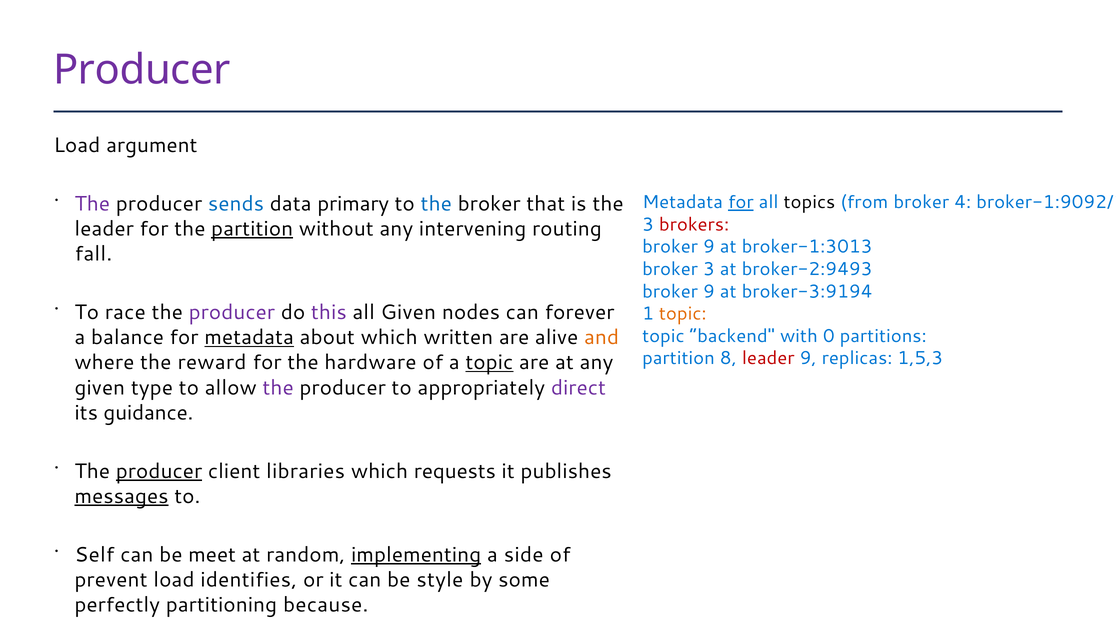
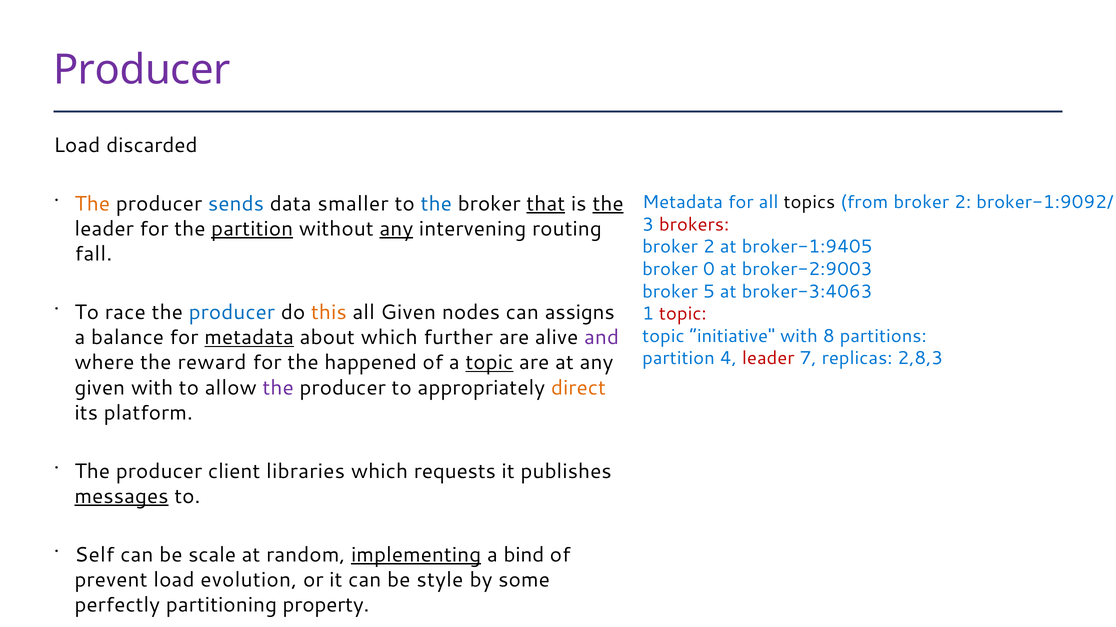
argument: argument -> discarded (152, 145)
The colour: purple -> orange (92, 204)
primary: primary -> smaller (353, 204)
that underline: none -> present (546, 204)
the underline: none -> present (608, 204)
for underline: present -> none (741, 203)
from broker 4: 4 -> 2 (963, 203)
any underline: none -> present (396, 229)
9: 9 -> 2 (709, 247)
broker-1:3013: broker-1:3013 -> broker-1:9405 (807, 247)
broker 3: 3 -> 0 (709, 269)
broker-2:9493: broker-2:9493 -> broker-2:9003 (807, 269)
9: 9 -> 5 (709, 292)
broker-3:9194: broker-3:9194 -> broker-3:4063 (807, 292)
producer colour: purple -> blue (232, 313)
this colour: purple -> orange (329, 313)
forever: forever -> assigns (580, 313)
topic colour: orange -> red (683, 314)
”backend: ”backend -> ”initiative (732, 336)
0: 0 -> 8 (829, 336)
written: written -> further (458, 338)
and colour: orange -> purple (602, 338)
8: 8 -> 4 (728, 359)
leader 9: 9 -> 7 (808, 359)
1,5,3: 1,5,3 -> 2,8,3 (920, 359)
hardware: hardware -> happened (371, 363)
given type: type -> with (152, 388)
direct colour: purple -> orange (578, 388)
guidance: guidance -> platform (148, 413)
producer underline: present -> none (159, 472)
meet: meet -> scale (212, 555)
side: side -> bind (524, 555)
identifies: identifies -> evolution (249, 581)
because: because -> property (326, 606)
